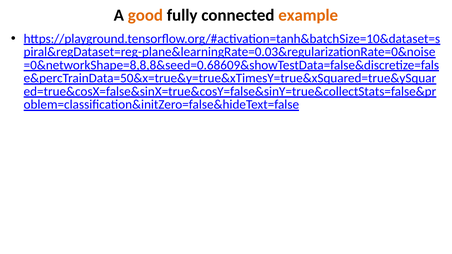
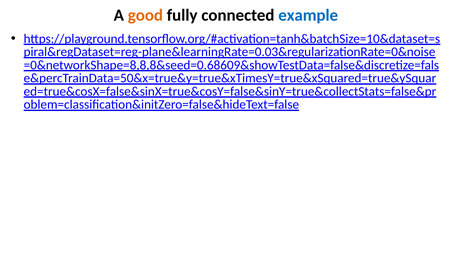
example colour: orange -> blue (308, 15)
